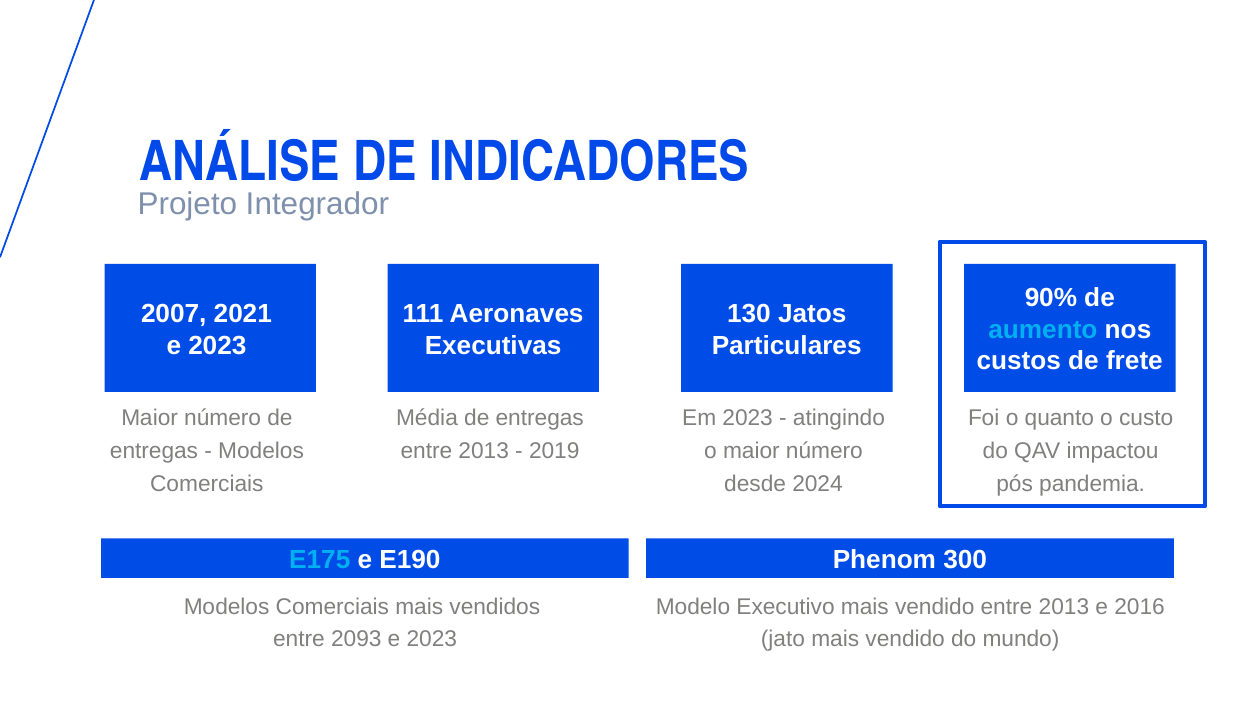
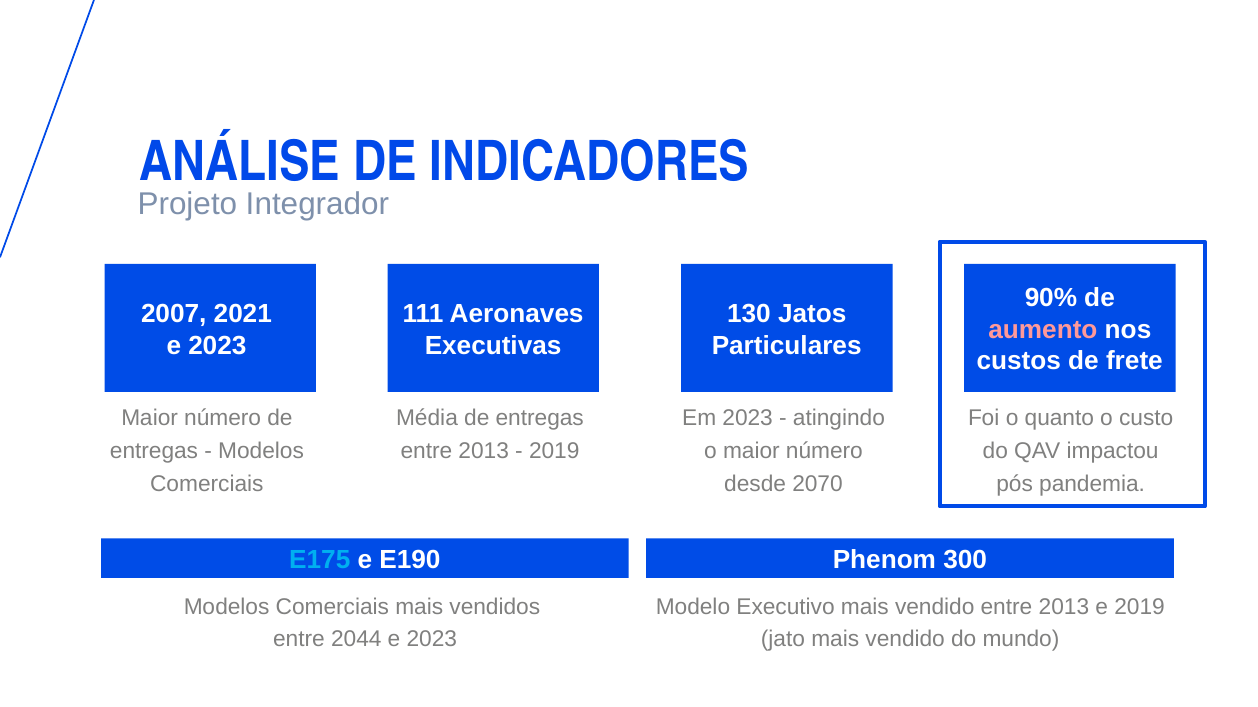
aumento colour: light blue -> pink (1043, 330)
2024: 2024 -> 2070 (817, 484)
e 2016: 2016 -> 2019 (1140, 607)
2093: 2093 -> 2044 (356, 640)
